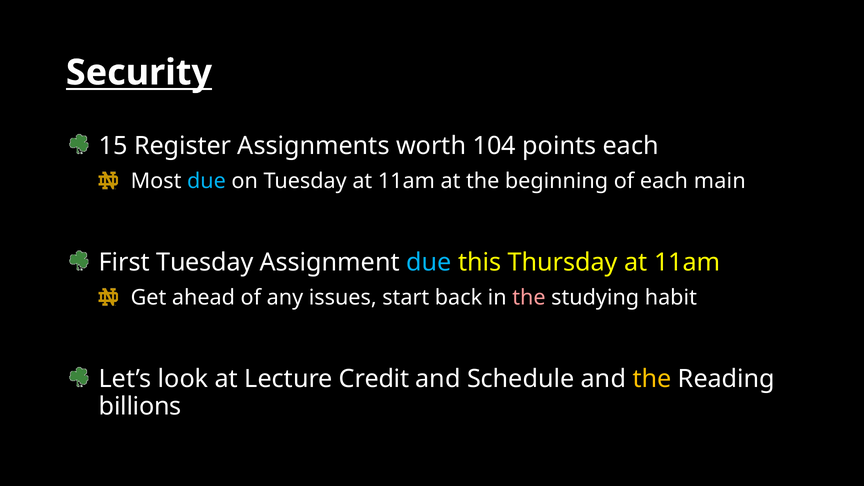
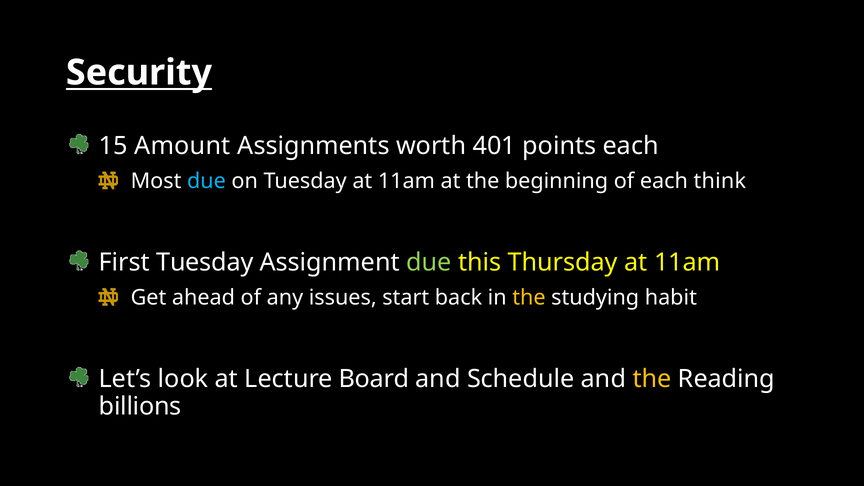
Register: Register -> Amount (182, 146)
104: 104 -> 401 (494, 146)
main: main -> think (720, 181)
due colour: light blue -> light green (429, 263)
the colour: pink -> yellow (529, 298)
Credit: Credit -> Board (374, 379)
